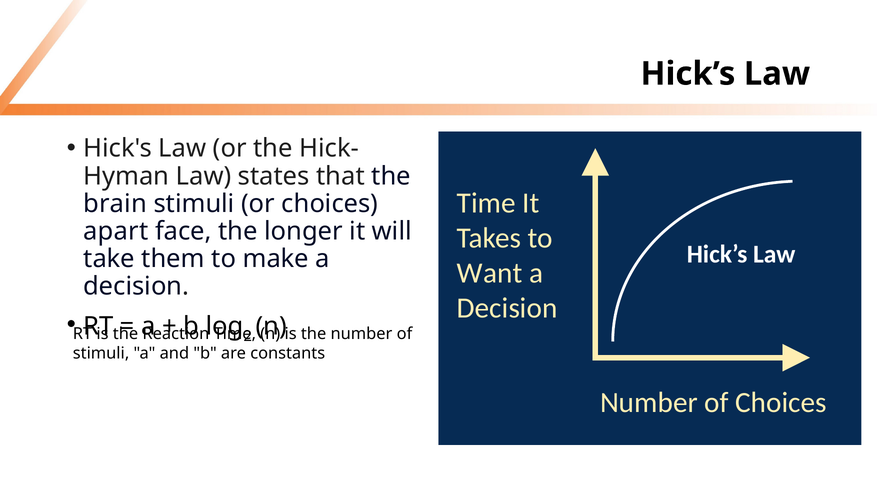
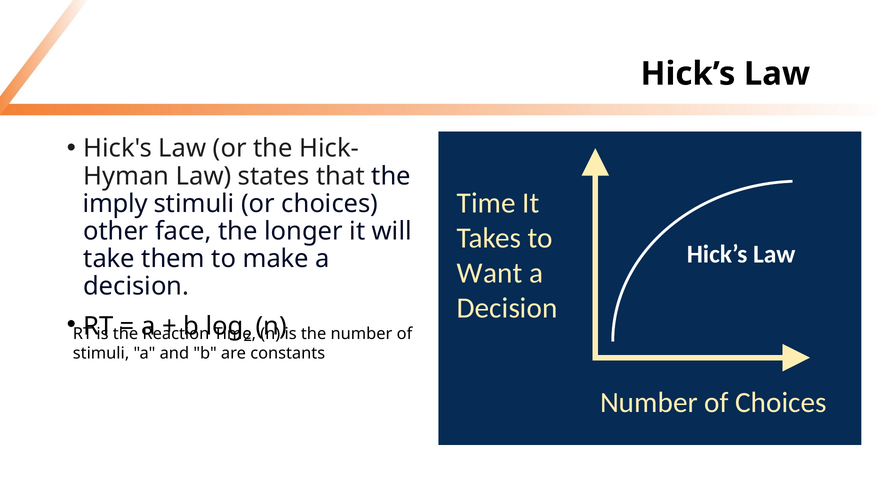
brain: brain -> imply (115, 203)
apart: apart -> other (116, 231)
